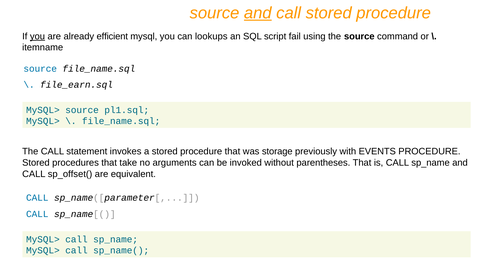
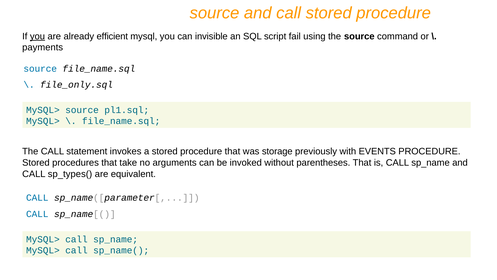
and underline: present -> none (258, 13)
lookups: lookups -> invisible (211, 36)
itemname: itemname -> payments (43, 47)
file_earn.sql: file_earn.sql -> file_only.sql (77, 85)
sp_offset(: sp_offset( -> sp_types( (70, 174)
